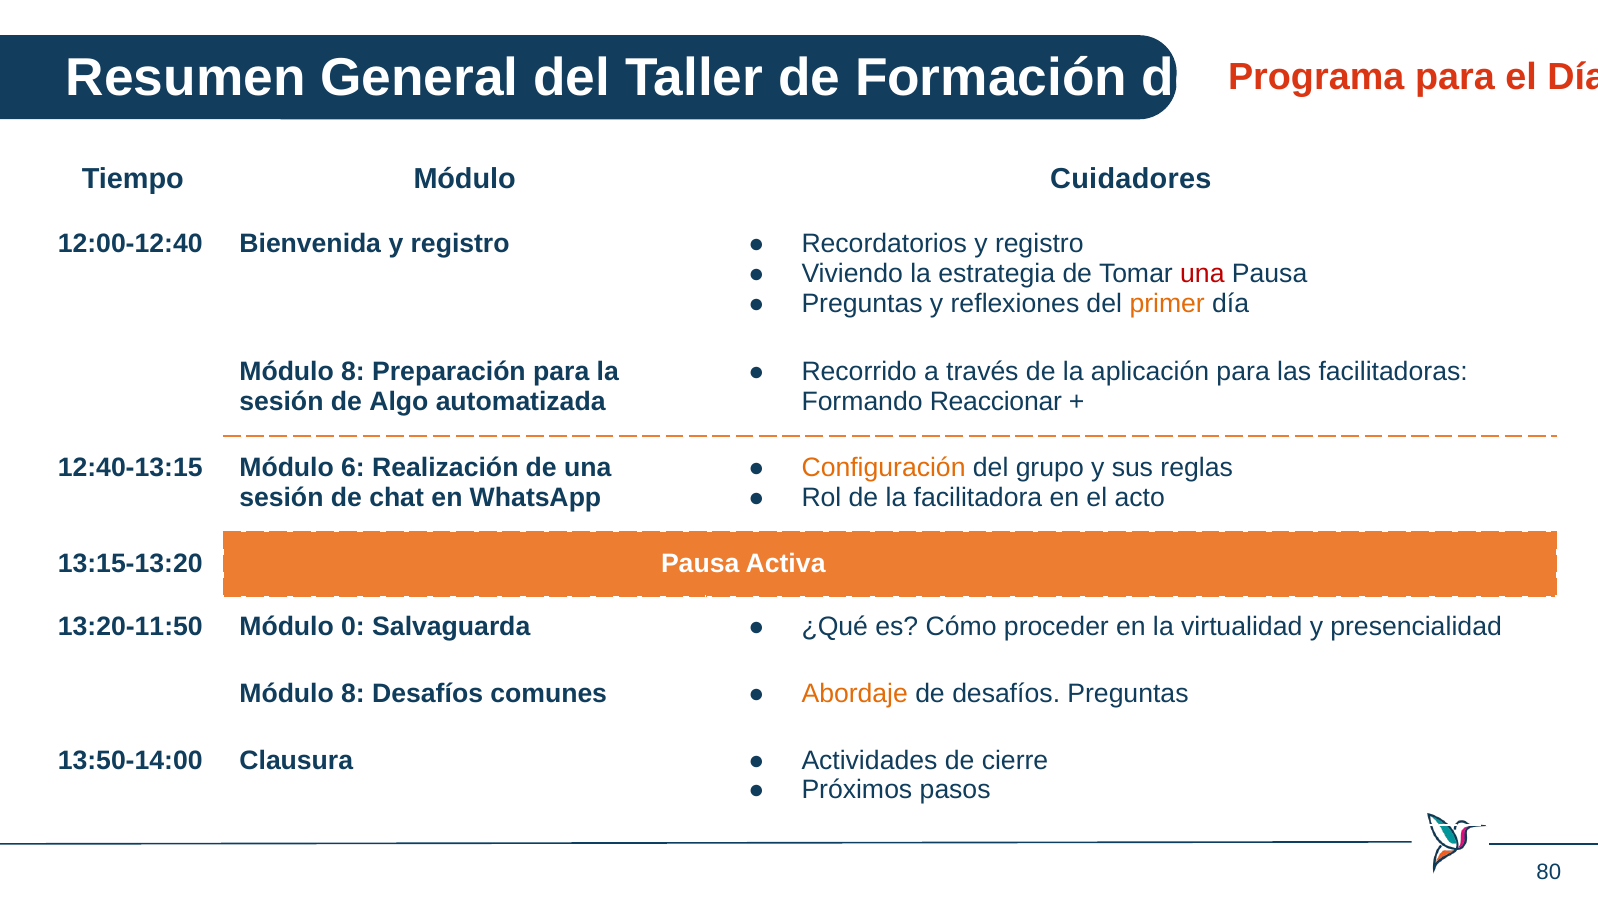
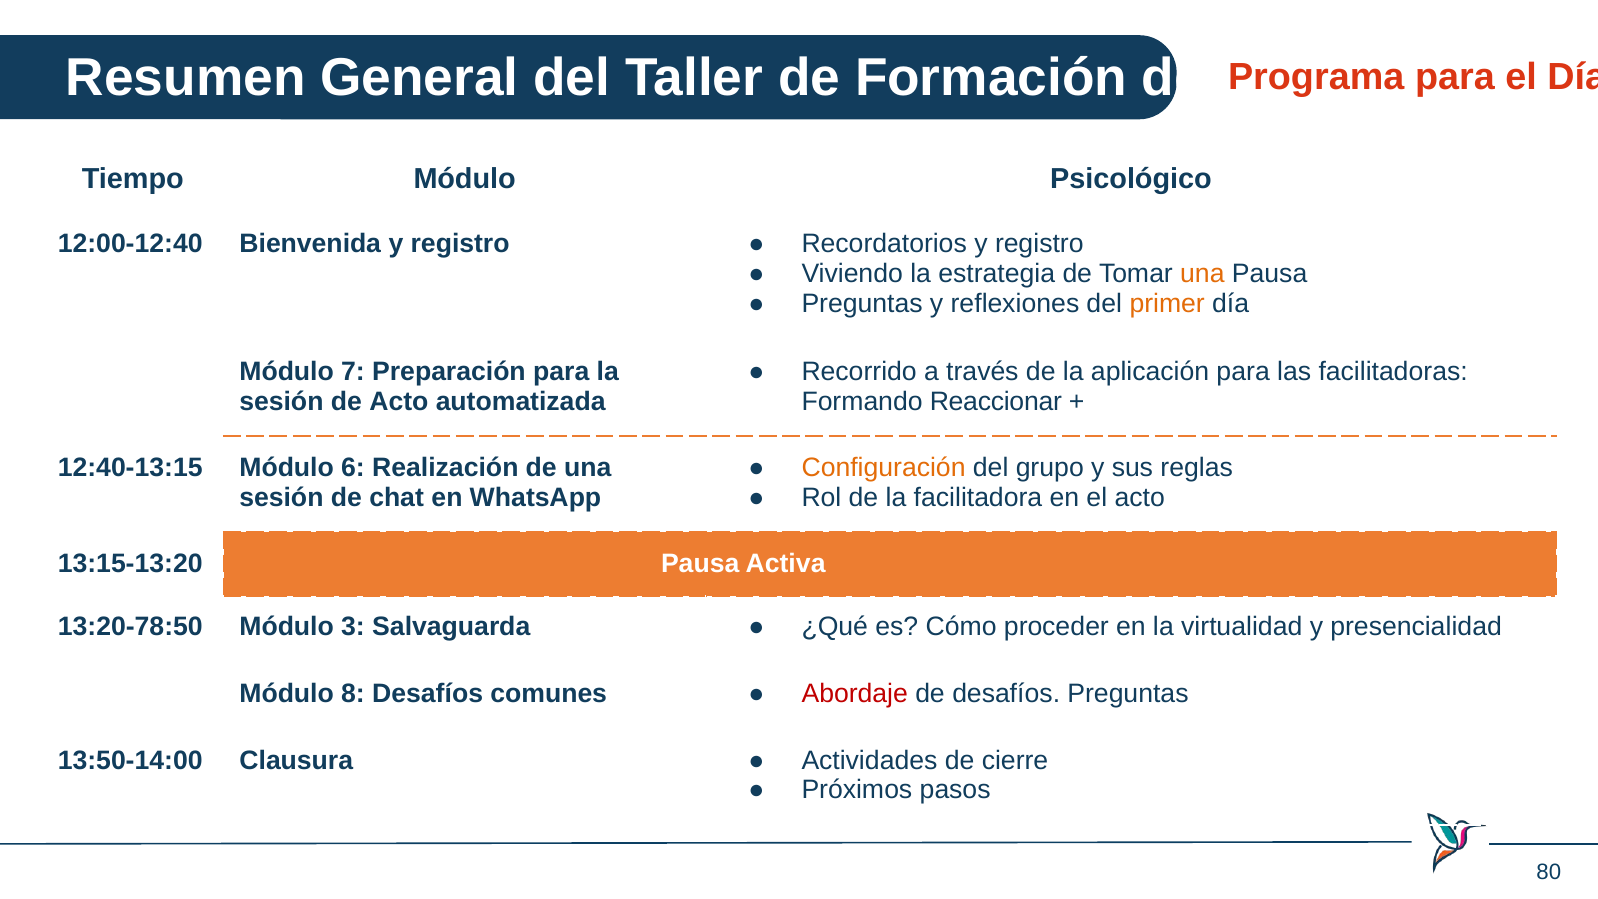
Cuidadores: Cuidadores -> Psicológico (1131, 178)
una colour: red -> orange (1202, 274)
8: 8 -> 7 (353, 372)
de Algo: Algo -> Acto (399, 401)
13:20-11:50: 13:20-11:50 -> 13:20-78:50 (130, 627)
0: 0 -> 3 (353, 627)
Abordaje colour: orange -> red (855, 694)
